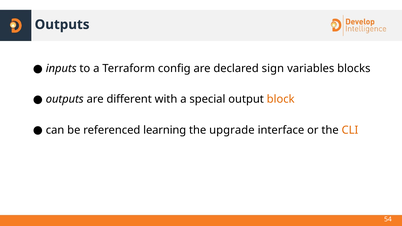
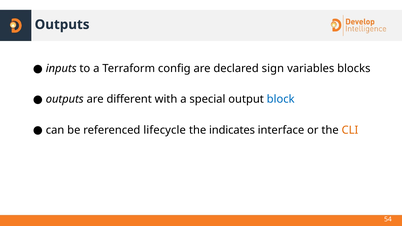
block colour: orange -> blue (281, 99)
learning: learning -> lifecycle (165, 130)
upgrade: upgrade -> indicates (232, 130)
